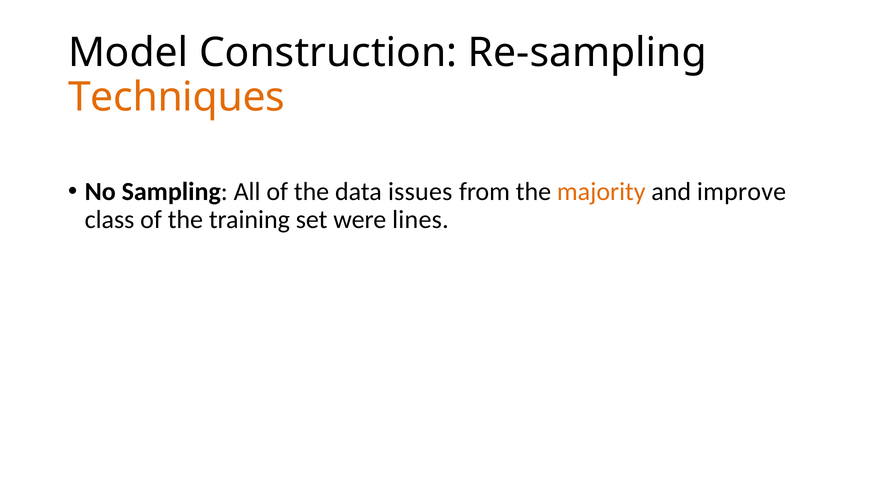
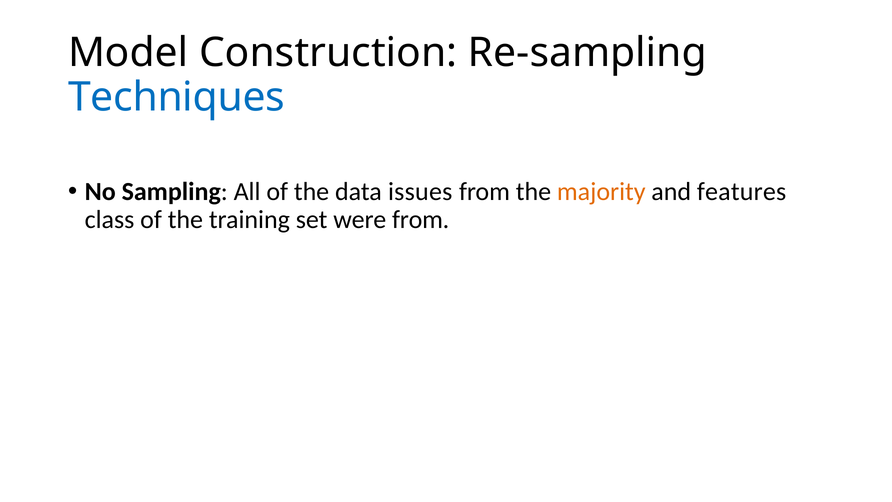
Techniques colour: orange -> blue (176, 97)
improve: improve -> features (742, 191)
were lines: lines -> from (421, 219)
